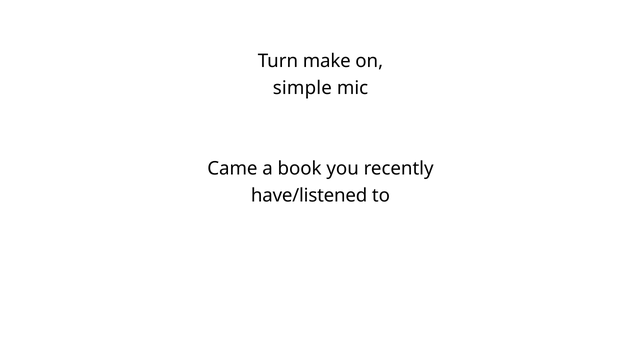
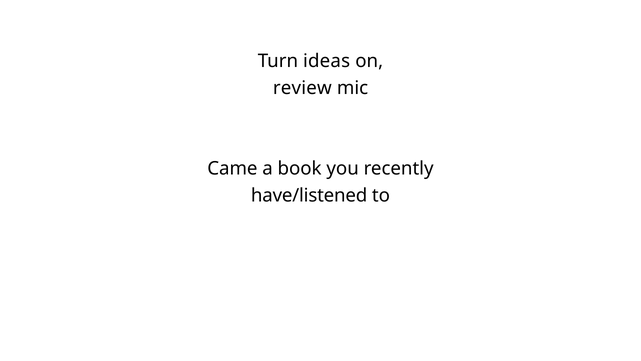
make: make -> ideas (327, 61)
simple: simple -> review (302, 88)
